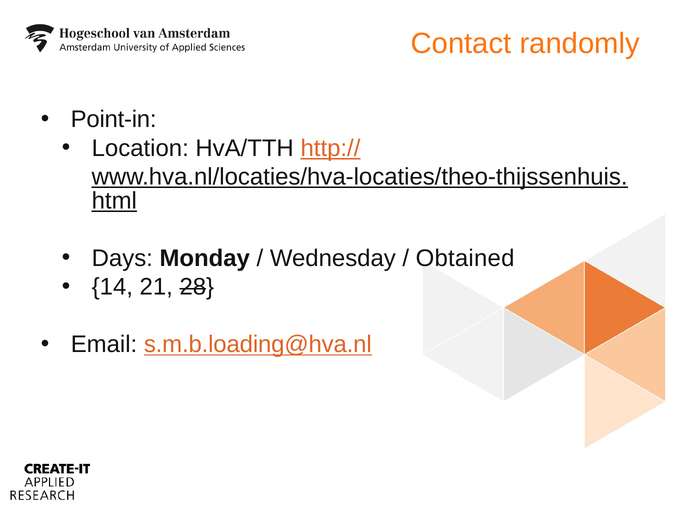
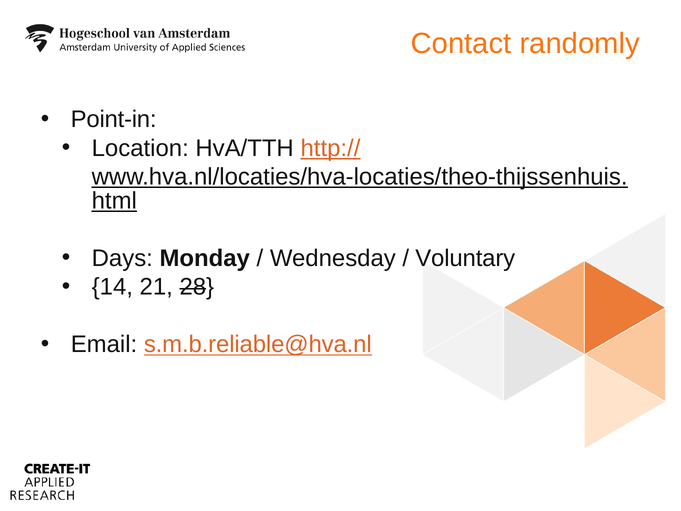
Obtained: Obtained -> Voluntary (465, 258)
s.m.b.loading@hva.nl: s.m.b.loading@hva.nl -> s.m.b.reliable@hva.nl (258, 344)
